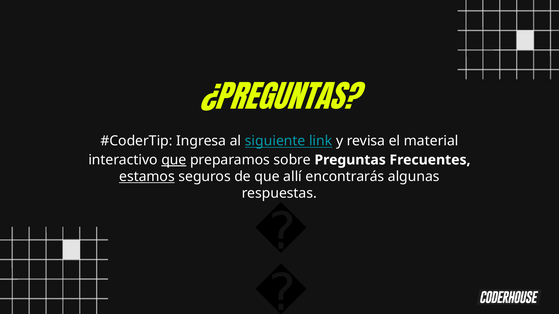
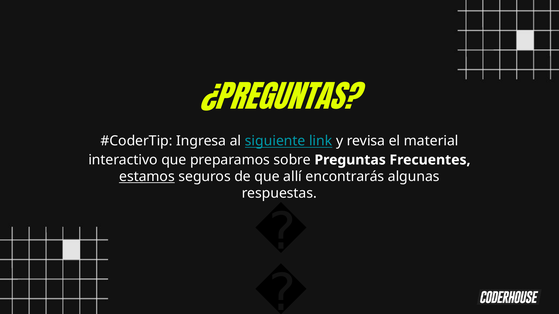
que underline: present -> none (174, 160)
